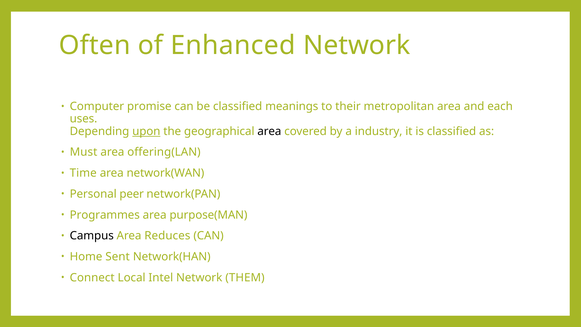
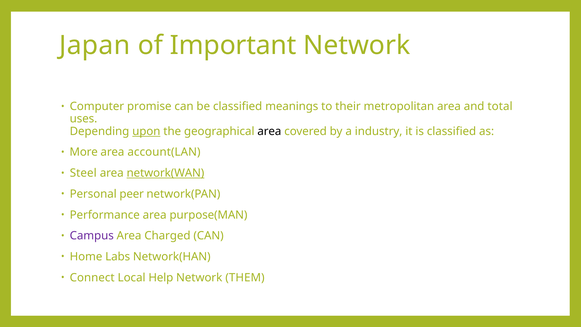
Often: Often -> Japan (95, 45)
Enhanced: Enhanced -> Important (233, 45)
each: each -> total (500, 106)
Must: Must -> More (84, 152)
offering(LAN: offering(LAN -> account(LAN (164, 152)
Time: Time -> Steel (83, 173)
network(WAN underline: none -> present (165, 173)
Programmes: Programmes -> Performance (105, 215)
Campus colour: black -> purple (92, 236)
Reduces: Reduces -> Charged (167, 236)
Sent: Sent -> Labs (118, 257)
Intel: Intel -> Help (161, 277)
